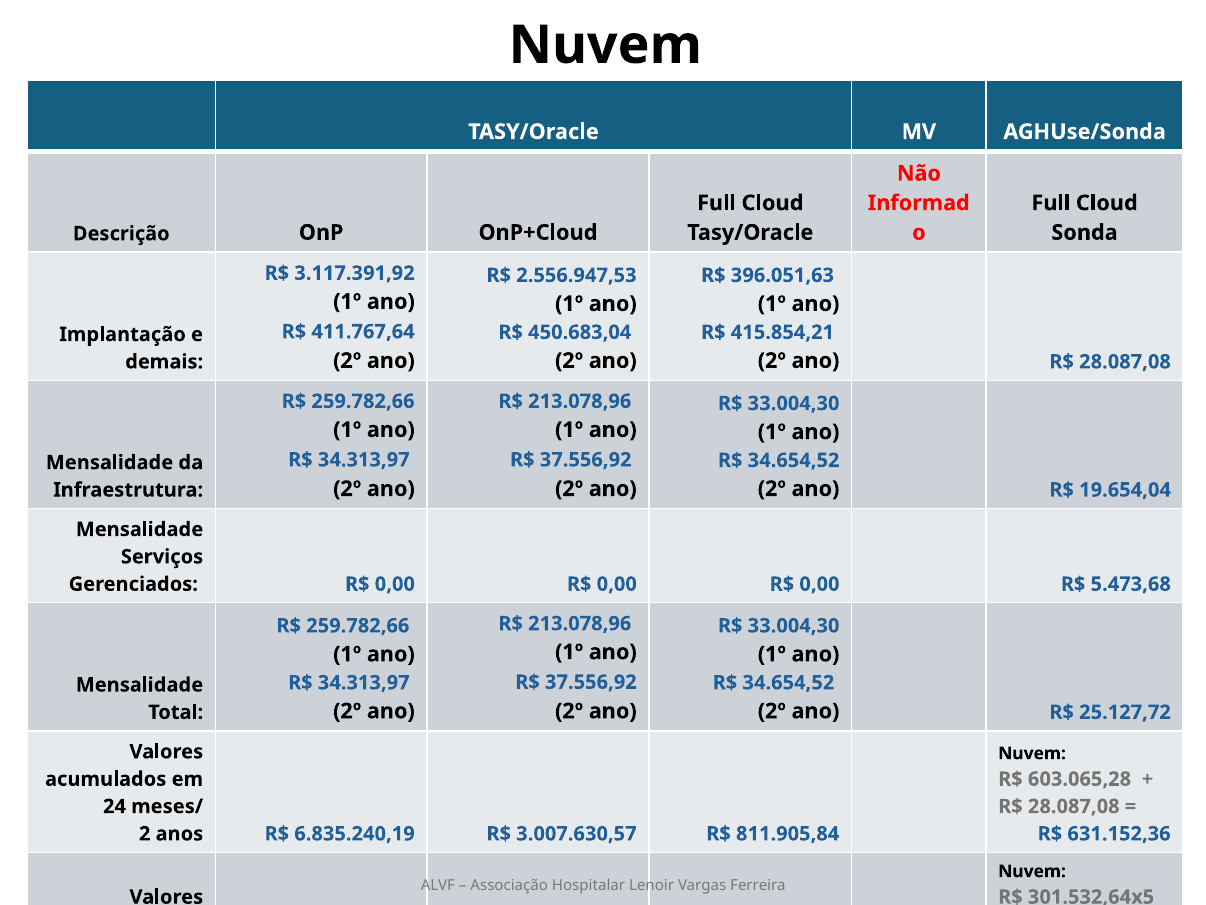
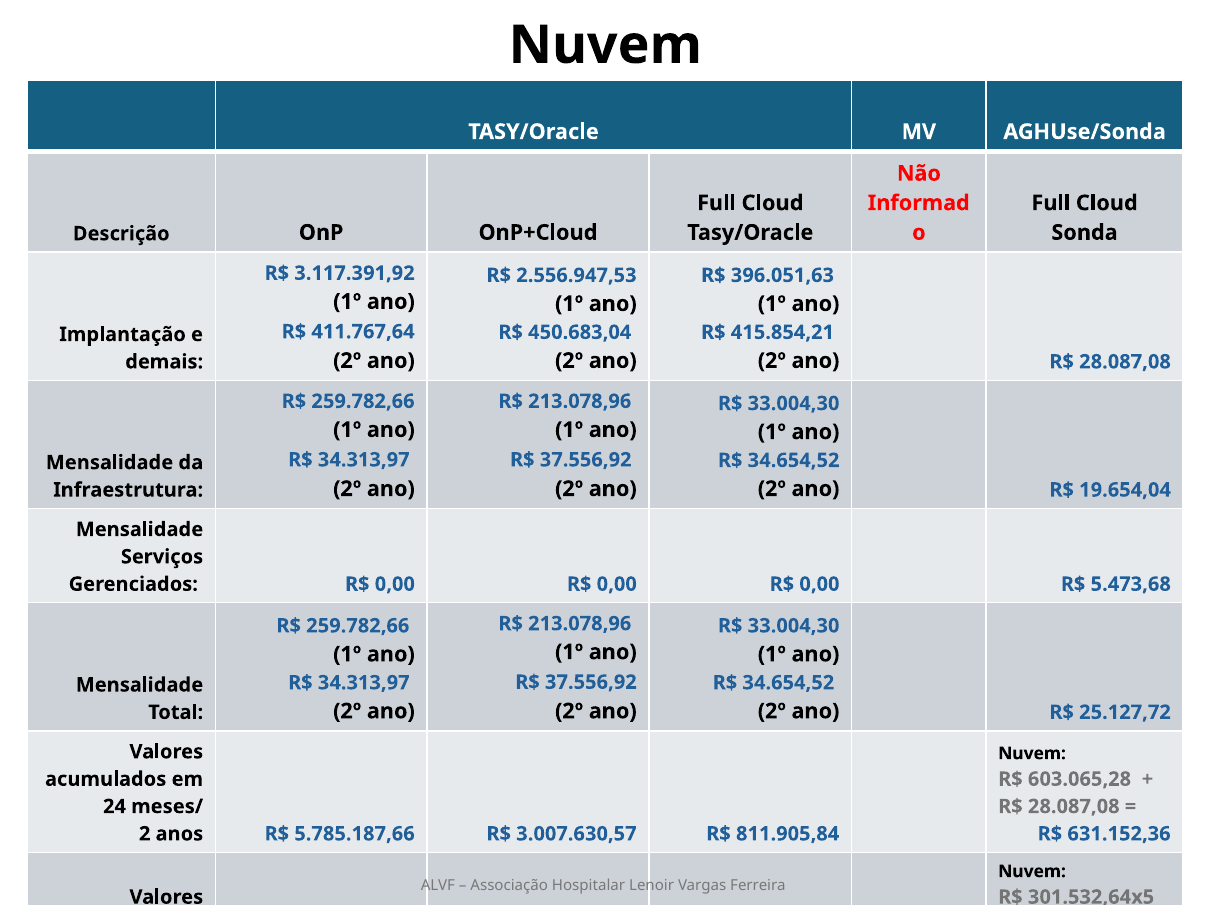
6.835.240,19: 6.835.240,19 -> 5.785.187,66 (355, 833)
